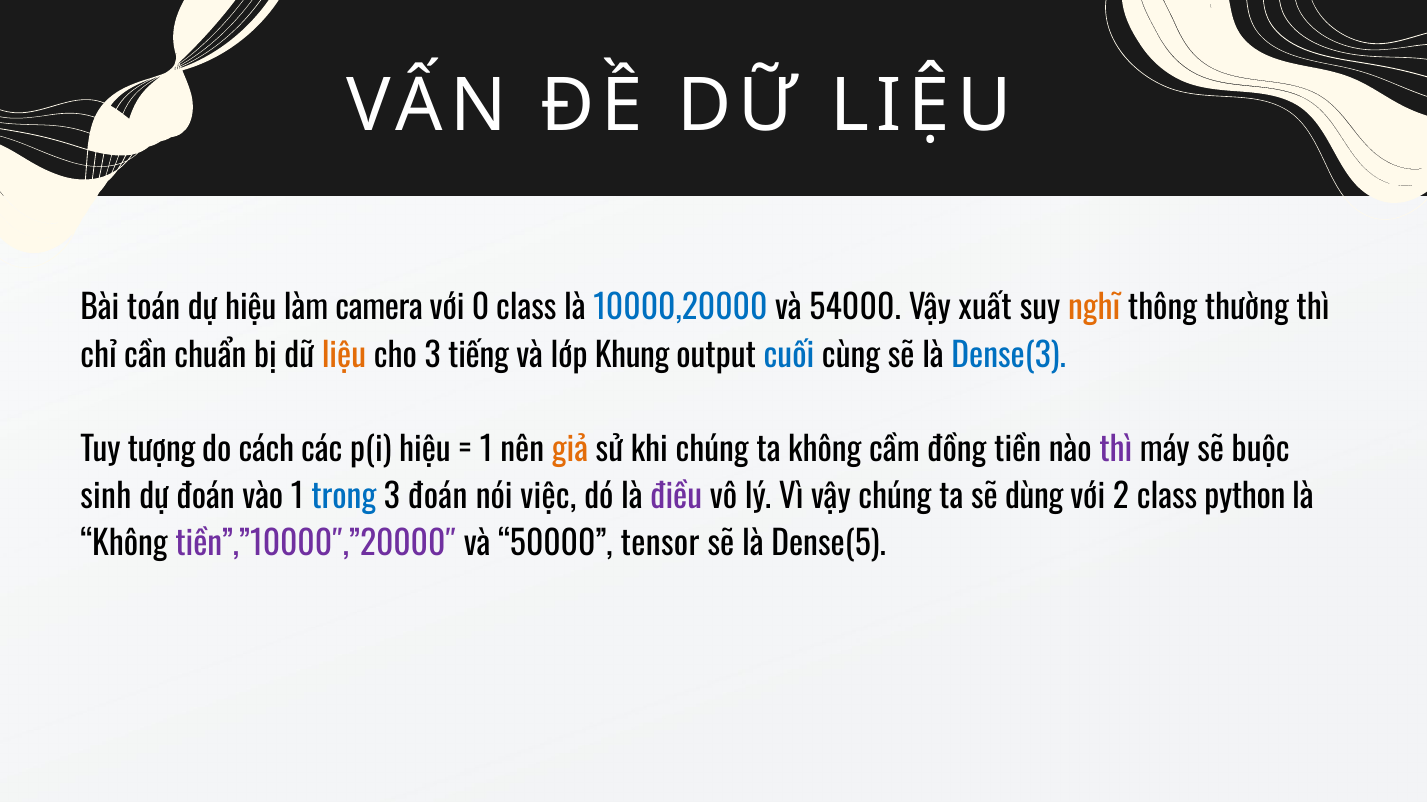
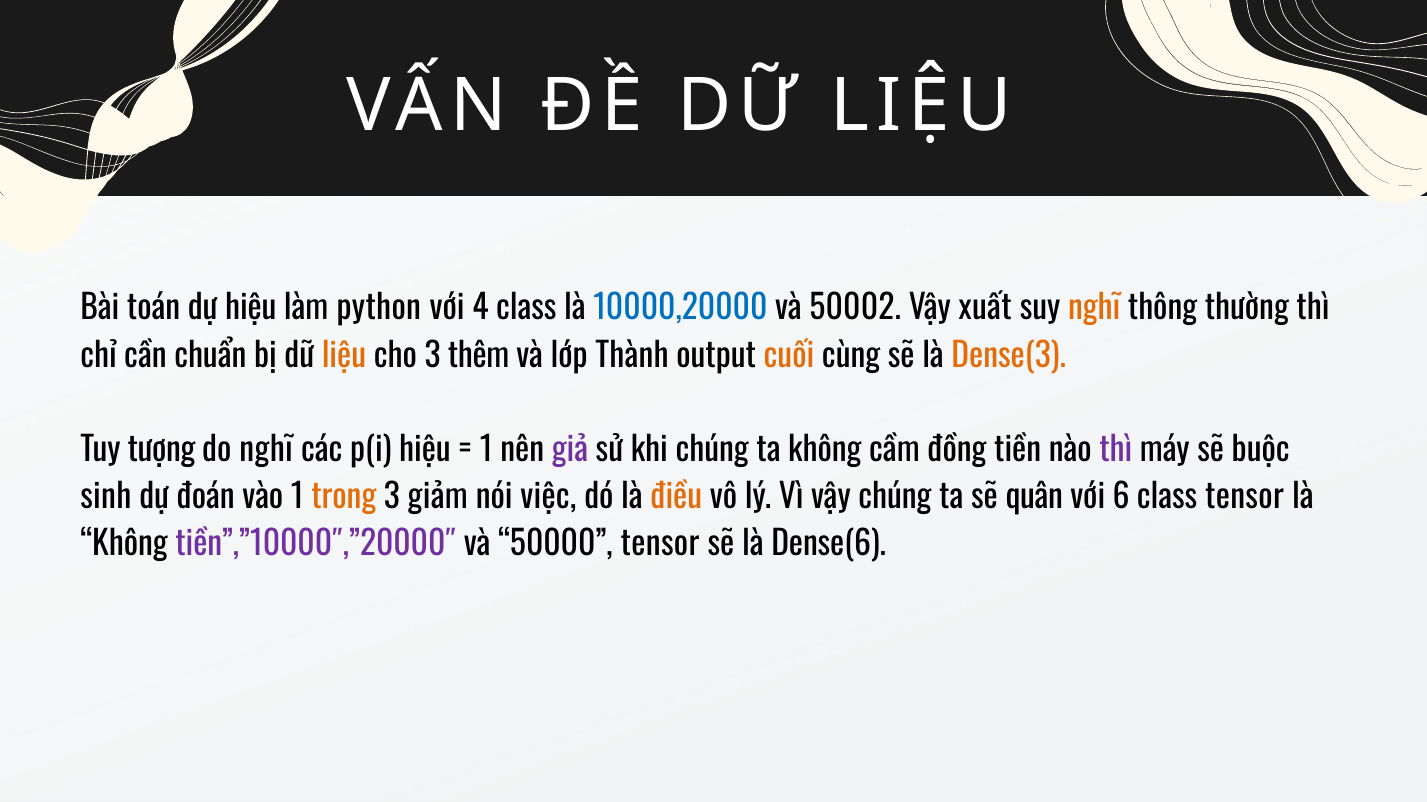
camera: camera -> python (379, 309)
0: 0 -> 4 (480, 309)
54000: 54000 -> 50002 (855, 309)
tiếng: tiếng -> thêm (479, 356)
Khung: Khung -> Thành (632, 356)
cuối colour: blue -> orange (789, 356)
Dense(3 colour: blue -> orange (1009, 356)
do cách: cách -> nghĩ (266, 451)
giả colour: orange -> purple (570, 451)
trong colour: blue -> orange (344, 498)
3 đoán: đoán -> giảm (438, 498)
điều colour: purple -> orange (676, 498)
dùng: dùng -> quân (1034, 498)
2: 2 -> 6 (1121, 498)
class python: python -> tensor (1245, 498)
Dense(5: Dense(5 -> Dense(6 (829, 545)
